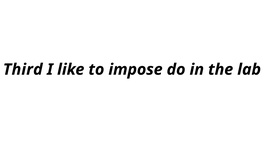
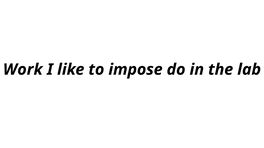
Third: Third -> Work (23, 70)
